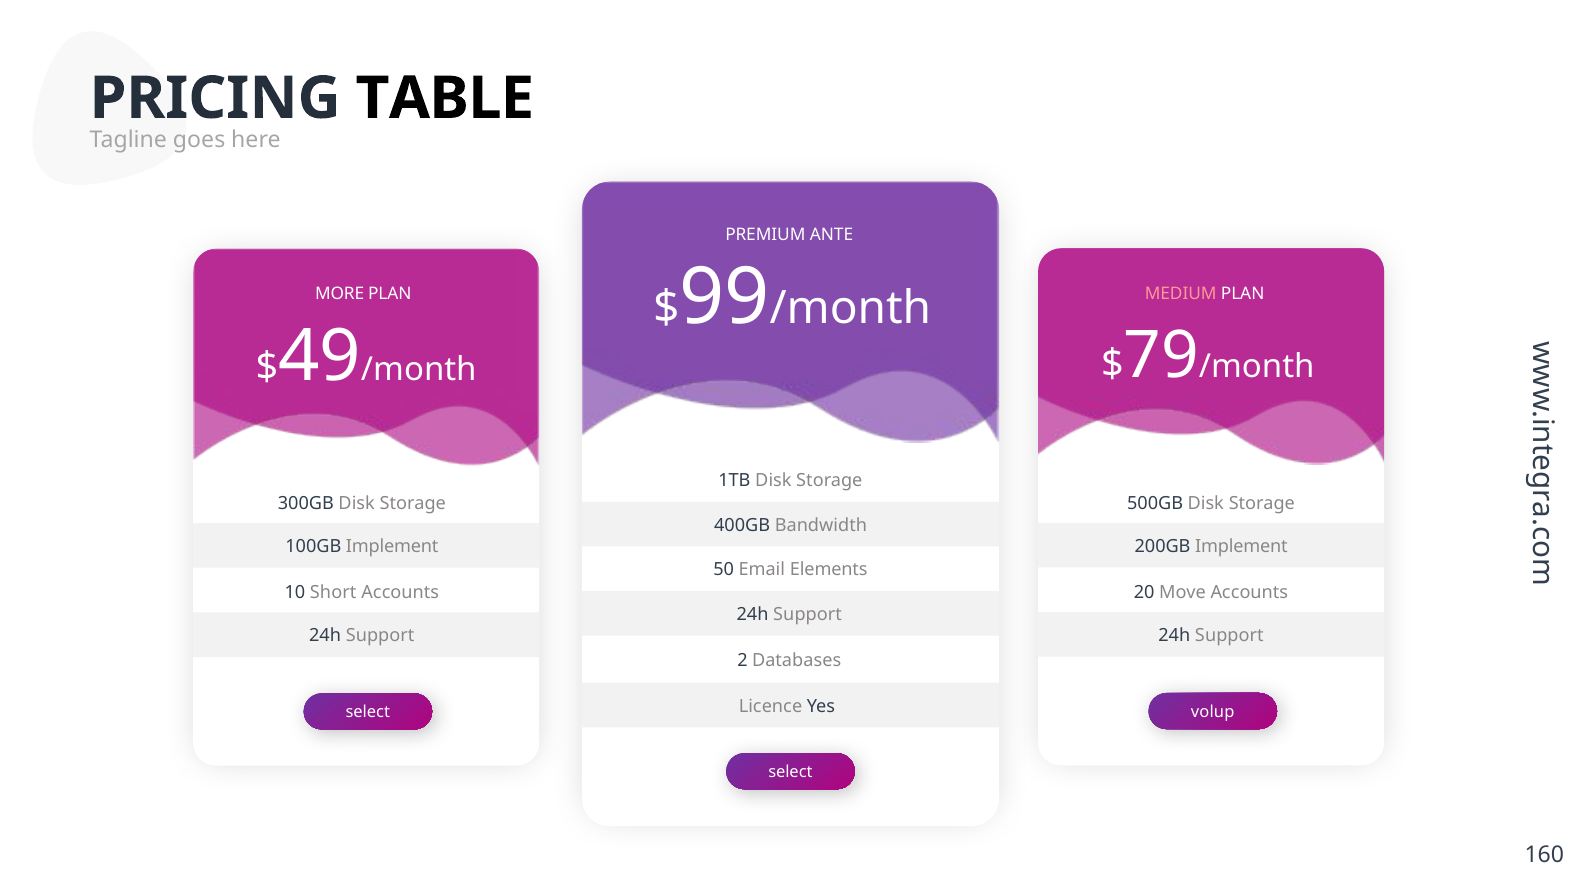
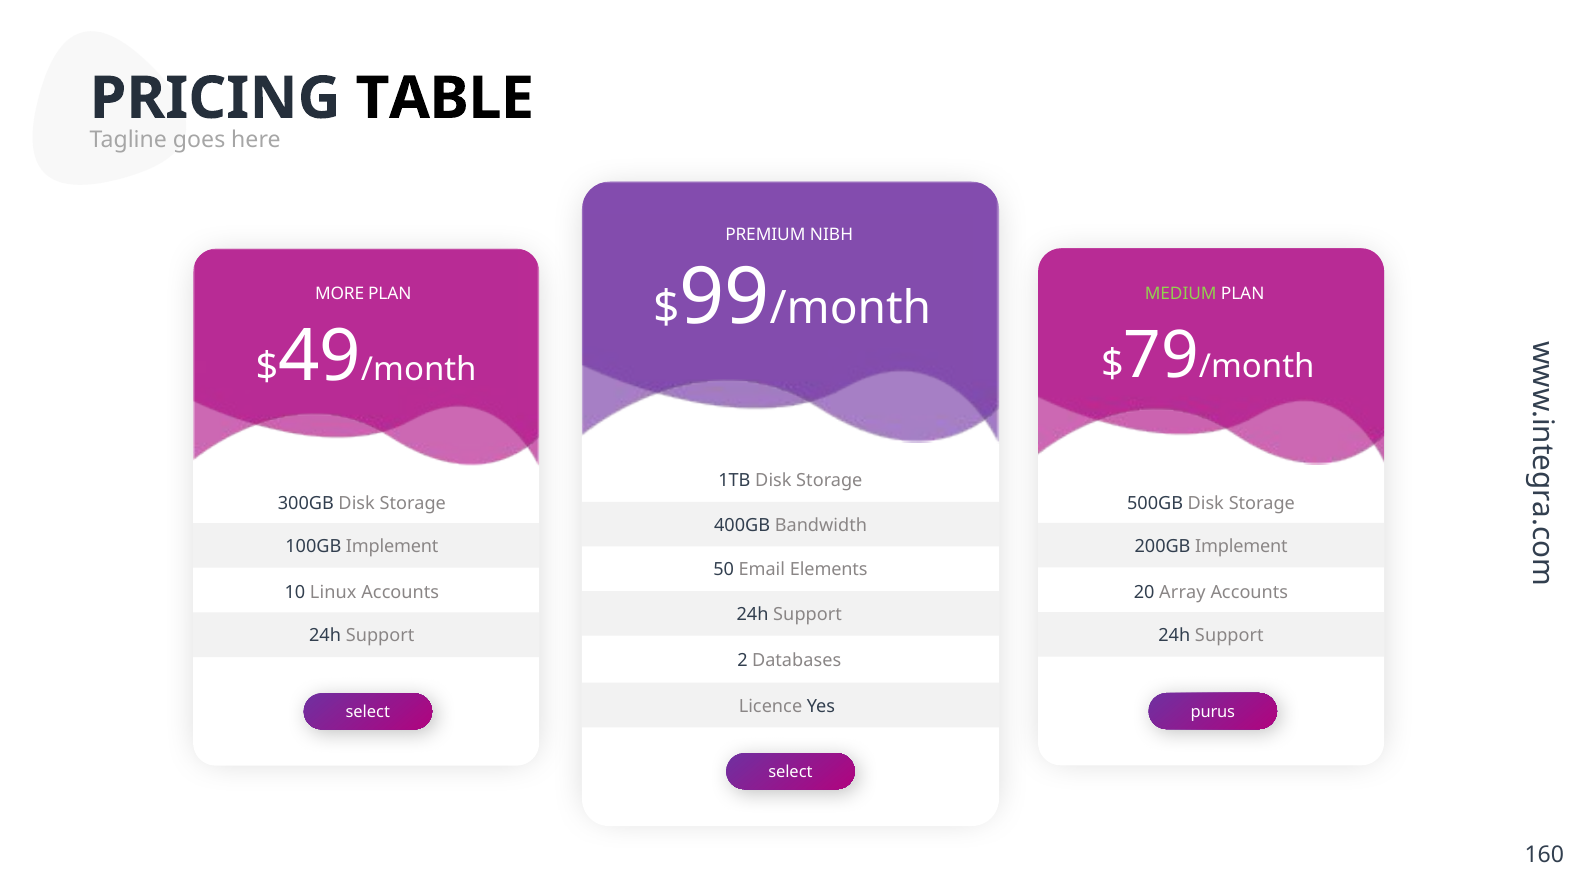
ANTE: ANTE -> NIBH (831, 235)
MEDIUM colour: pink -> light green (1181, 294)
Short: Short -> Linux (333, 592)
Move: Move -> Array (1182, 592)
volup: volup -> purus (1213, 712)
